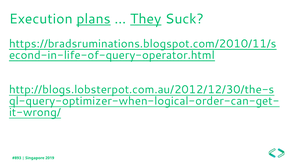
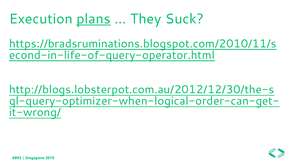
They underline: present -> none (146, 19)
